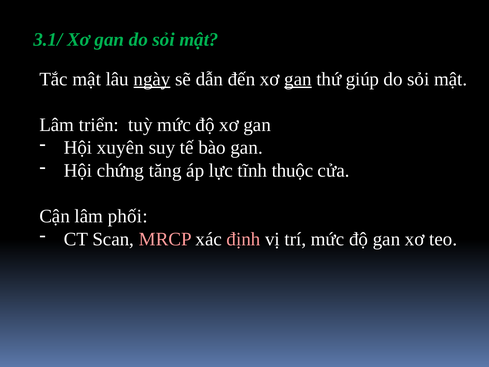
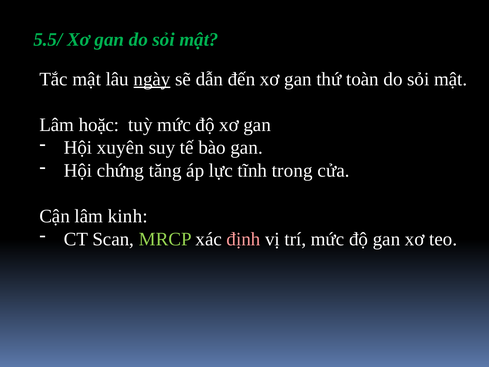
3.1/: 3.1/ -> 5.5/ (48, 40)
gan underline: present -> none (298, 79)
giúp: giúp -> toàn (362, 79)
triển: triển -> hoặc (99, 125)
thuộc: thuộc -> trong (292, 170)
phối: phối -> kinh (128, 216)
MRCP colour: pink -> light green (165, 239)
